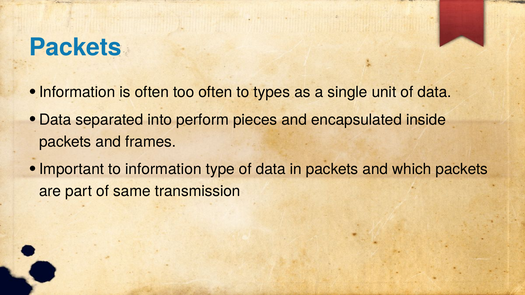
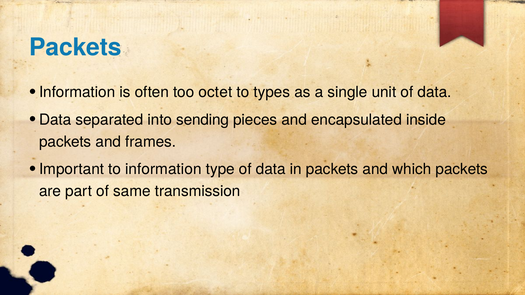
too often: often -> octet (215, 92)
perform: perform -> sending (203, 120)
